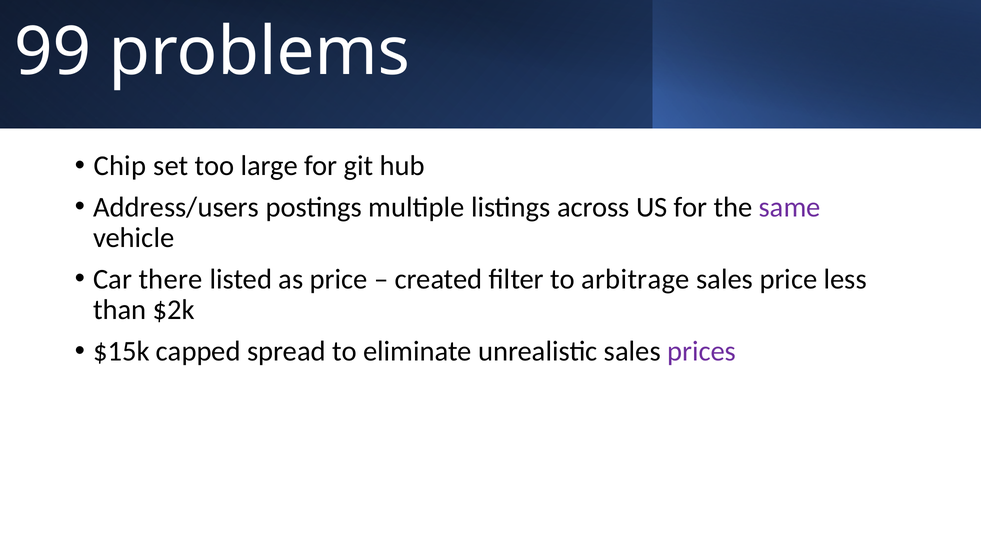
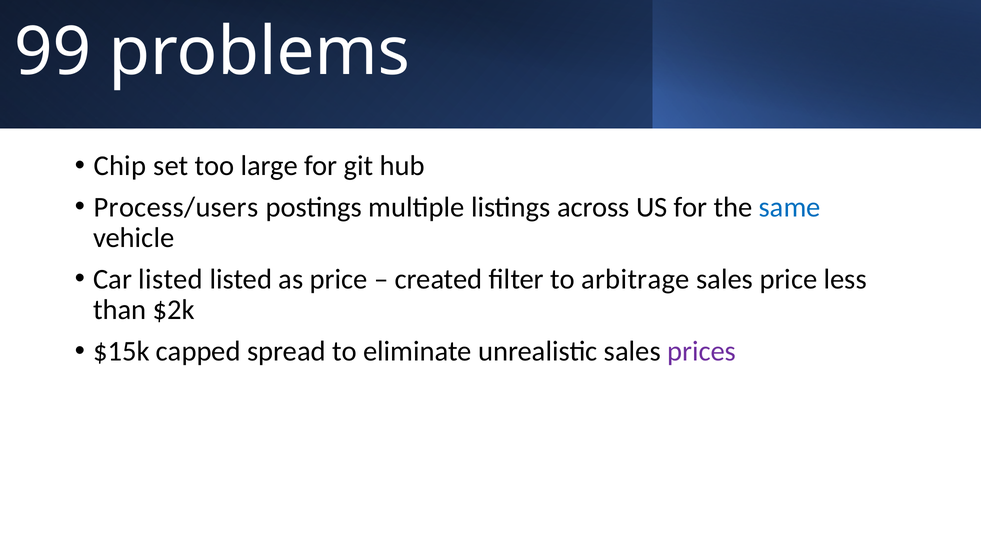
Address/users: Address/users -> Process/users (176, 207)
same colour: purple -> blue (790, 207)
Car there: there -> listed (171, 279)
